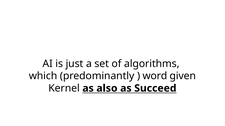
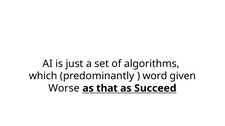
Kernel: Kernel -> Worse (64, 89)
also: also -> that (107, 89)
